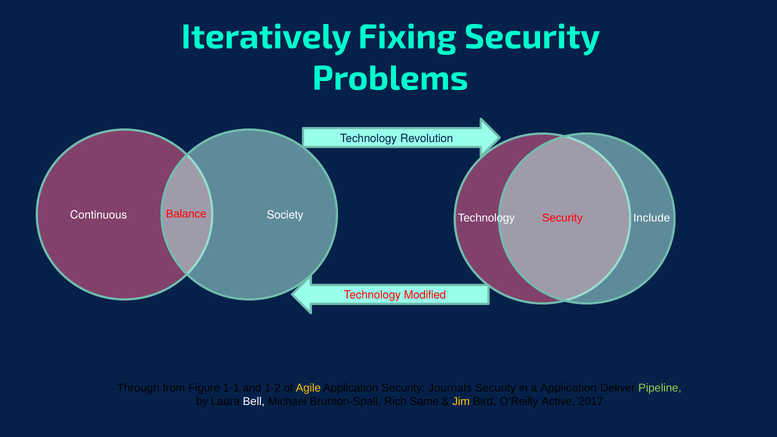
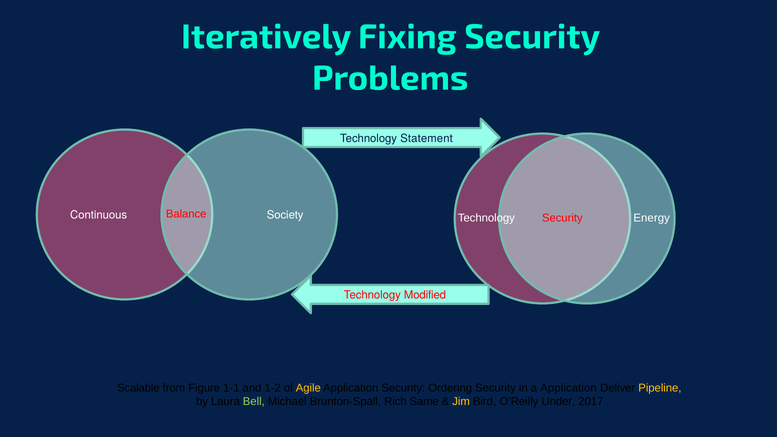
Revolution: Revolution -> Statement (427, 138)
Include: Include -> Energy (652, 218)
Through: Through -> Scalable (138, 388)
Journals: Journals -> Ordering (450, 388)
Pipeline colour: light green -> yellow (660, 388)
Bell colour: white -> light green (254, 402)
Active: Active -> Under (558, 402)
